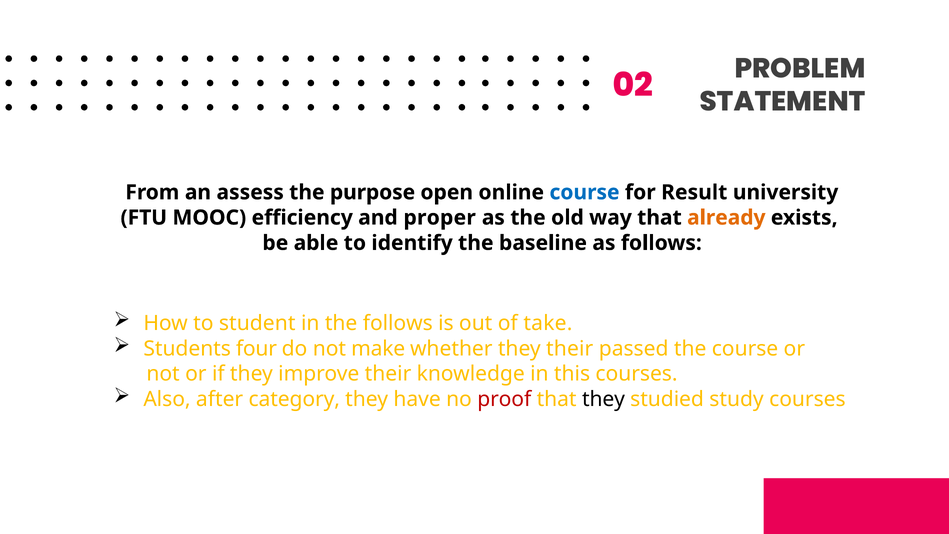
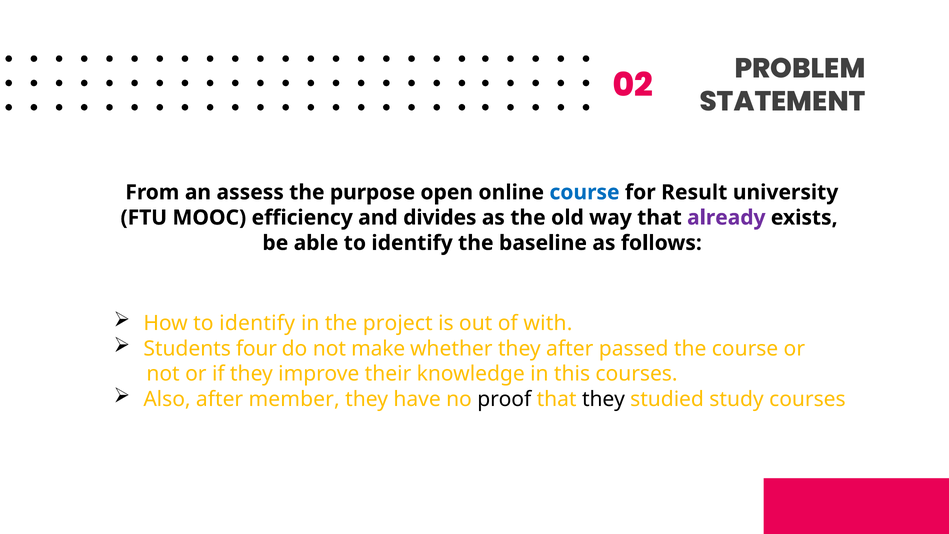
proper: proper -> divides (440, 218)
already colour: orange -> purple (726, 218)
How to student: student -> identify (257, 323)
the follows: follows -> project (398, 323)
take: take -> with (548, 323)
they their: their -> after (570, 348)
category: category -> member (294, 399)
proof colour: red -> black (504, 399)
